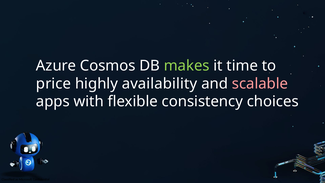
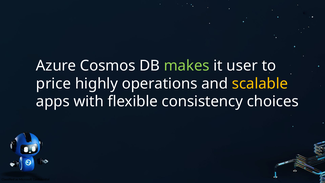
time: time -> user (242, 66)
availability: availability -> operations (160, 84)
scalable colour: pink -> yellow (260, 84)
